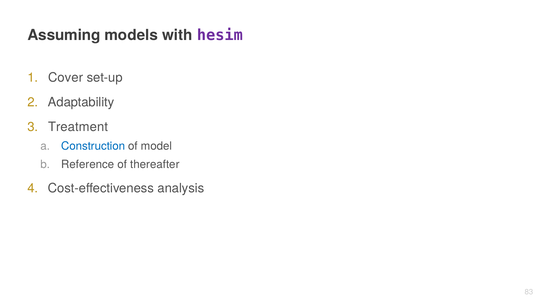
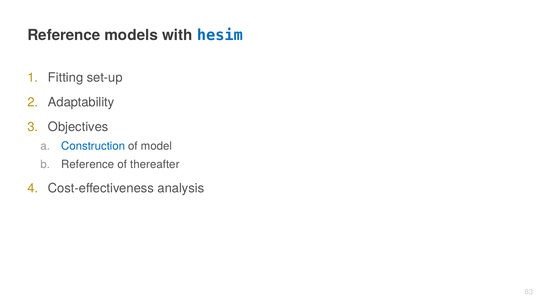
Assuming: Assuming -> Reference (64, 35)
hesim colour: purple -> blue (220, 35)
Cover: Cover -> Fitting (66, 78)
Treatment: Treatment -> Objectives (78, 127)
